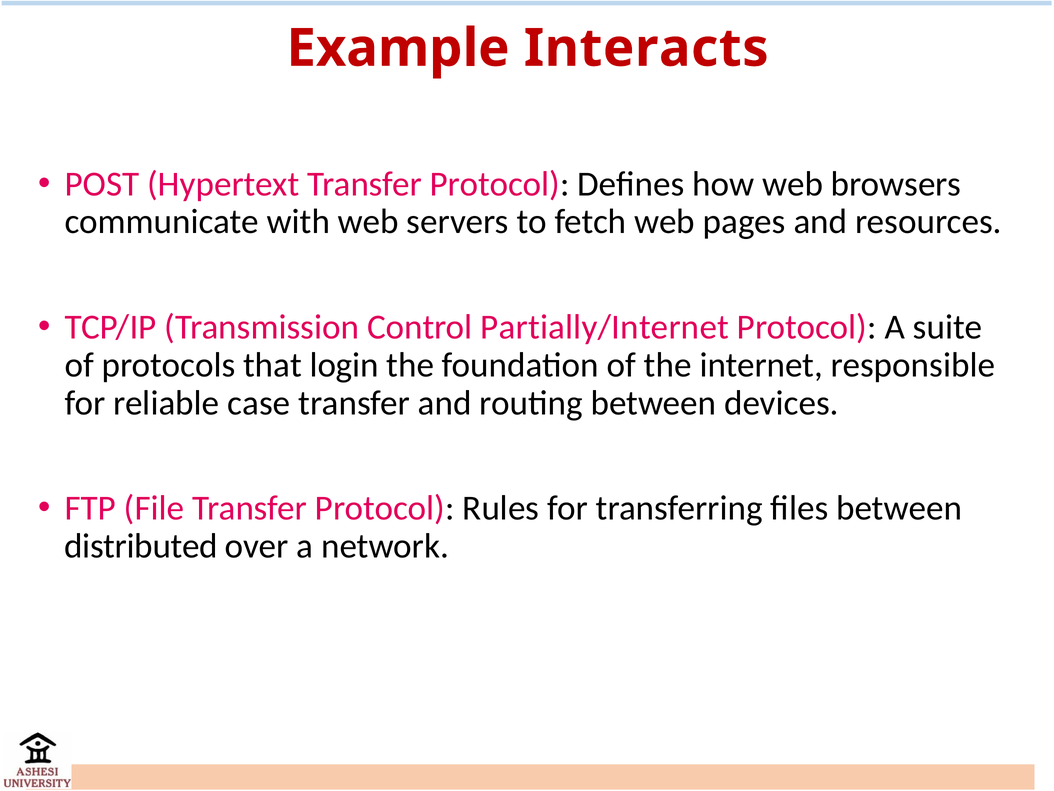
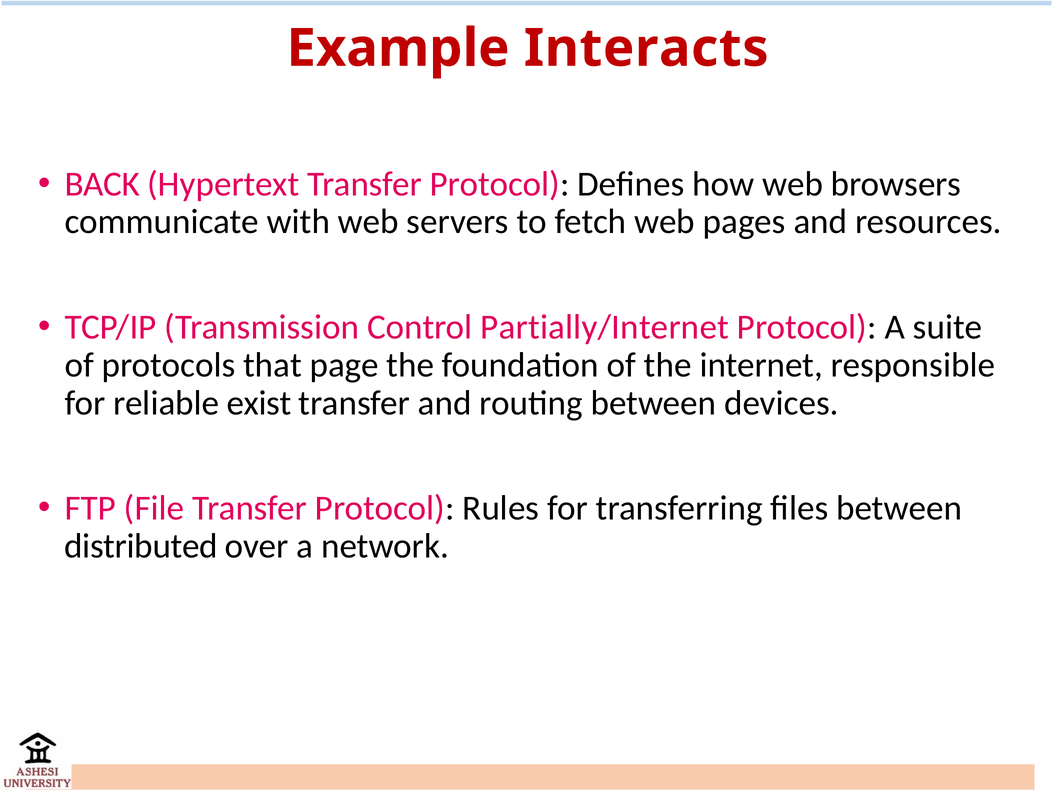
POST: POST -> BACK (102, 184)
login: login -> page (344, 365)
case: case -> exist (259, 403)
